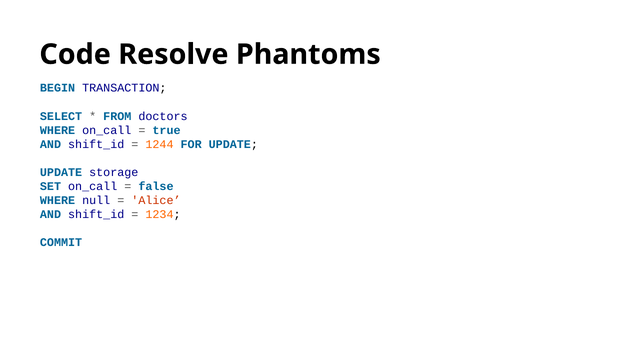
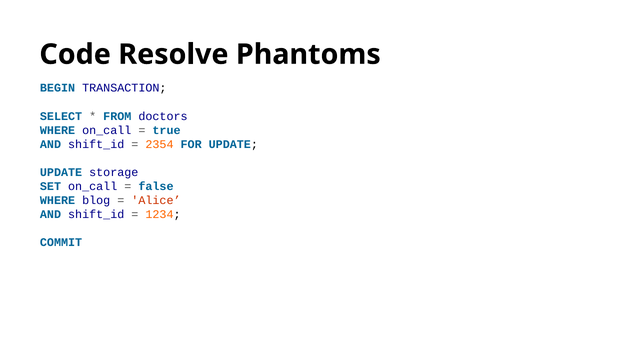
1244: 1244 -> 2354 (159, 145)
null: null -> blog (96, 201)
